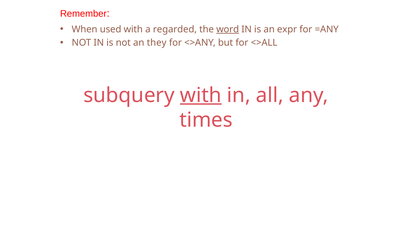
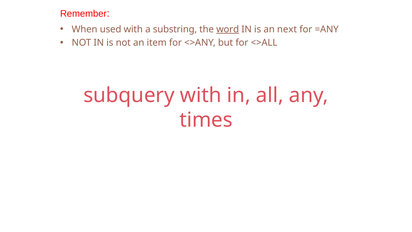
regarded: regarded -> substring (175, 29)
expr: expr -> next (287, 29)
they: they -> item (157, 43)
with underline: present -> none (201, 95)
